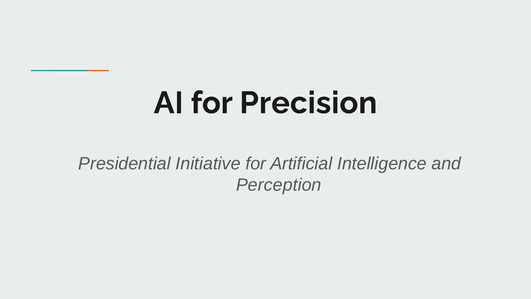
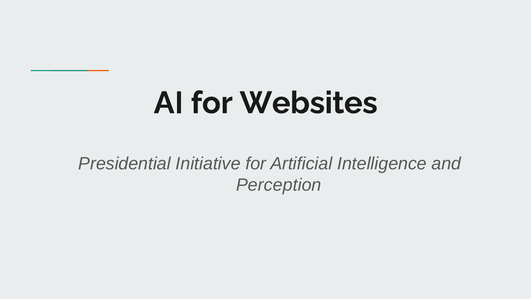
Precision: Precision -> Websites (309, 103)
